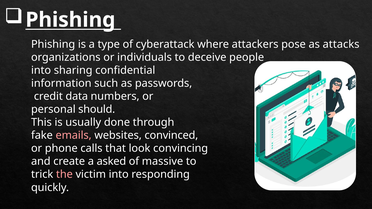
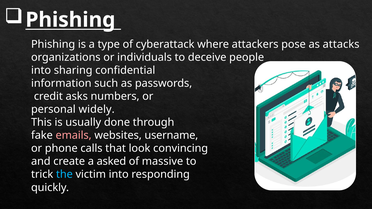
data: data -> asks (77, 96)
should: should -> widely (97, 109)
convinced: convinced -> username (171, 136)
the colour: pink -> light blue (64, 175)
